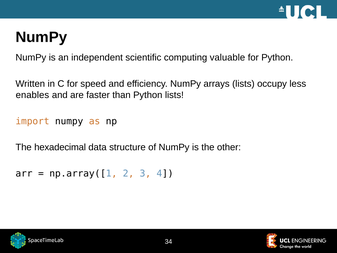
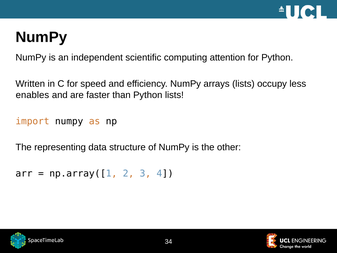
valuable: valuable -> attention (228, 57)
hexadecimal: hexadecimal -> representing (60, 147)
